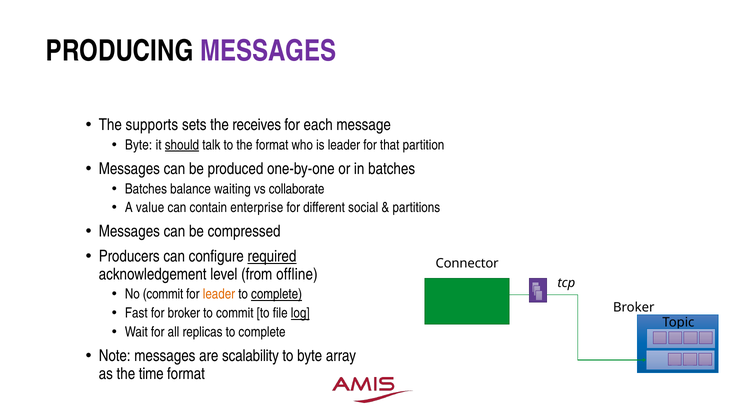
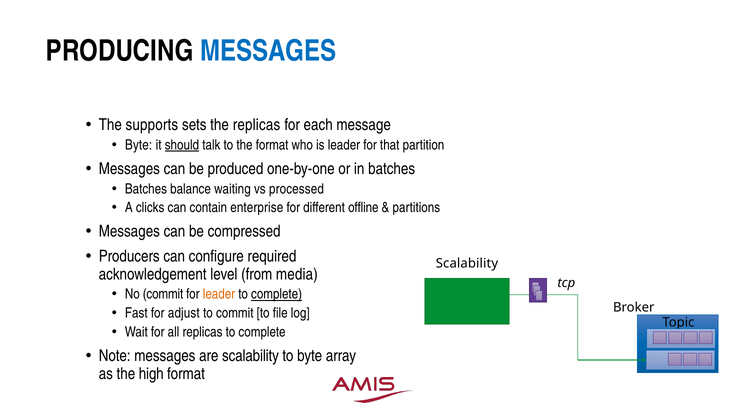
MESSAGES colour: purple -> blue (268, 51)
the receives: receives -> replicas (257, 125)
collaborate: collaborate -> processed (296, 189)
value: value -> clicks (150, 208)
social: social -> offline (363, 208)
required underline: present -> none (272, 257)
Connector: Connector -> Scalability (467, 264)
offline: offline -> media (297, 274)
for broker: broker -> adjust (184, 313)
log underline: present -> none (300, 313)
time: time -> high (151, 374)
